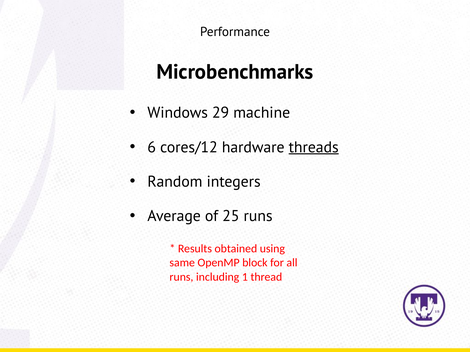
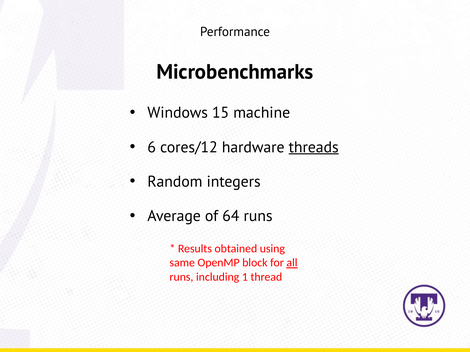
29: 29 -> 15 (221, 113)
25: 25 -> 64 (231, 216)
all underline: none -> present (292, 263)
